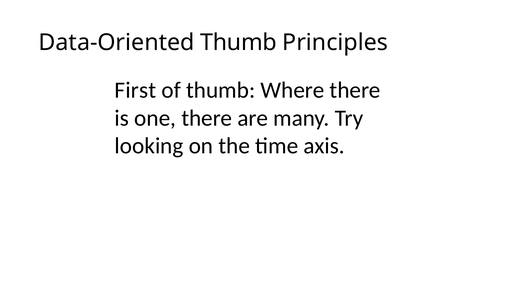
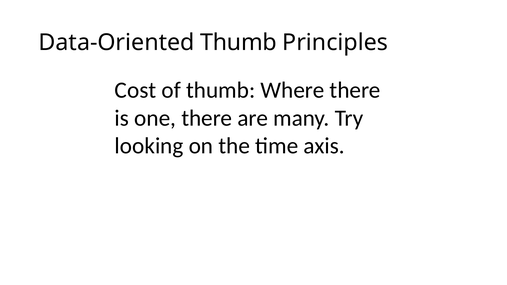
First: First -> Cost (135, 90)
